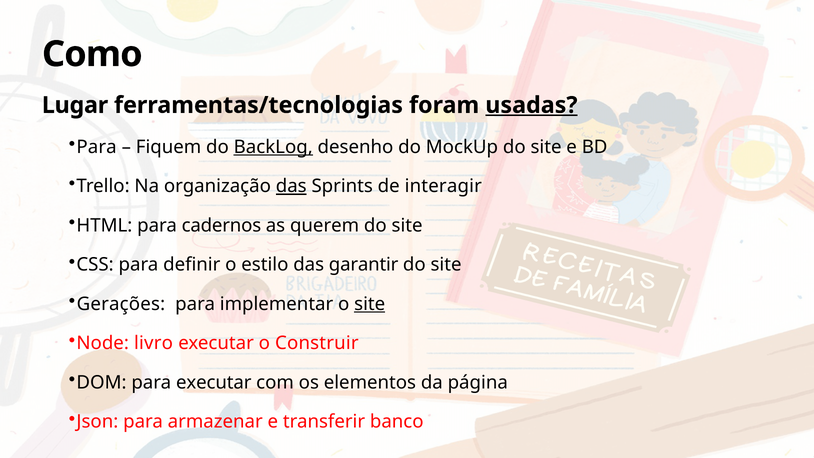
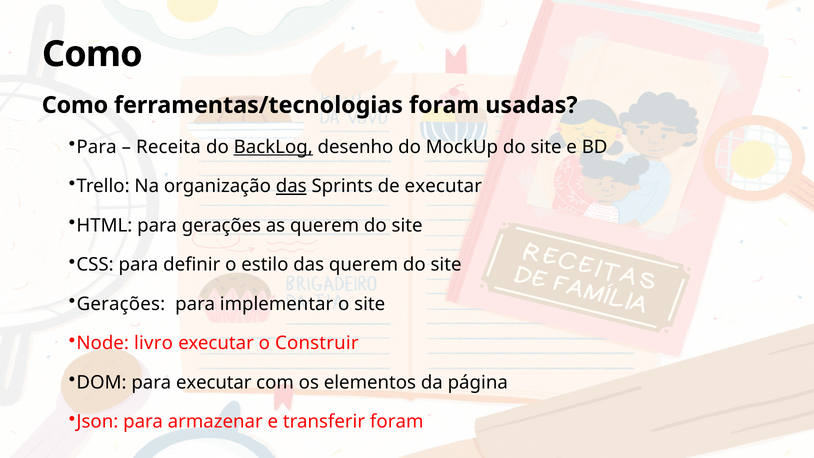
Lugar: Lugar -> Como (75, 105)
usadas underline: present -> none (531, 105)
Fiquem: Fiquem -> Receita (168, 147)
de interagir: interagir -> executar (443, 186)
para cadernos: cadernos -> gerações (221, 225)
das garantir: garantir -> querem (364, 265)
site underline: present -> none (370, 304)
transferir banco: banco -> foram (397, 422)
